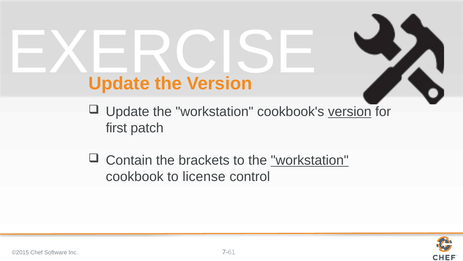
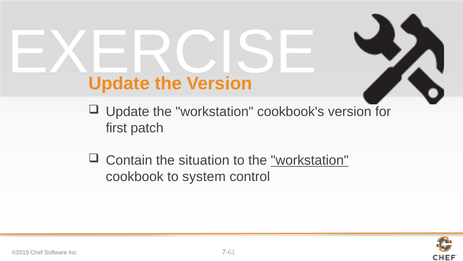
version underline: present -> none (350, 112)
brackets: brackets -> situation (204, 160)
license: license -> system (204, 176)
